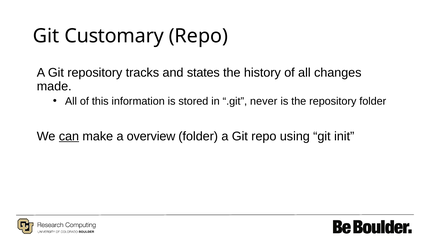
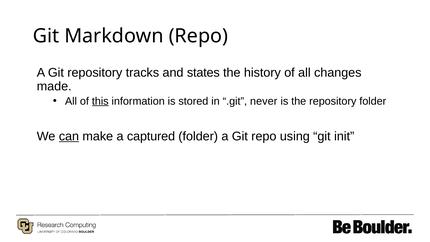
Customary: Customary -> Markdown (114, 36)
this underline: none -> present (100, 101)
overview: overview -> captured (151, 136)
